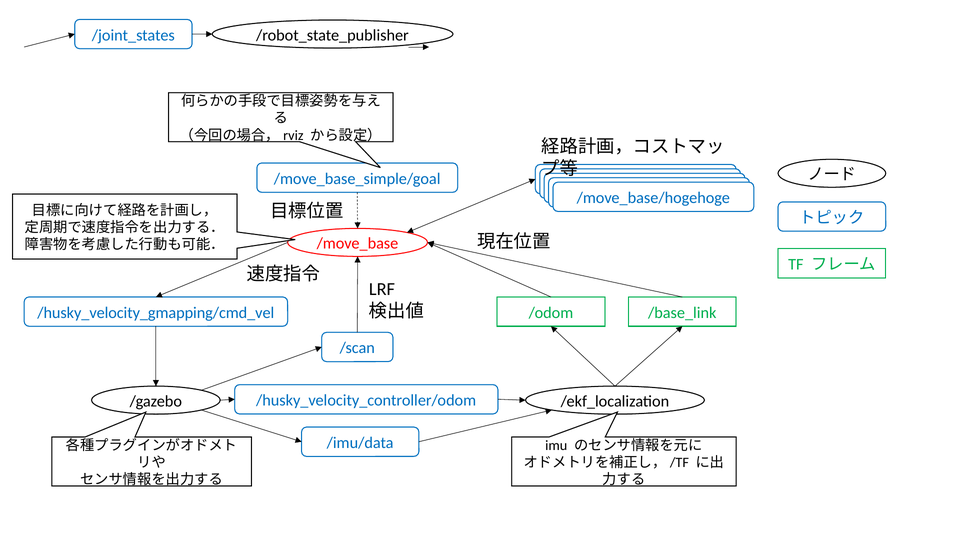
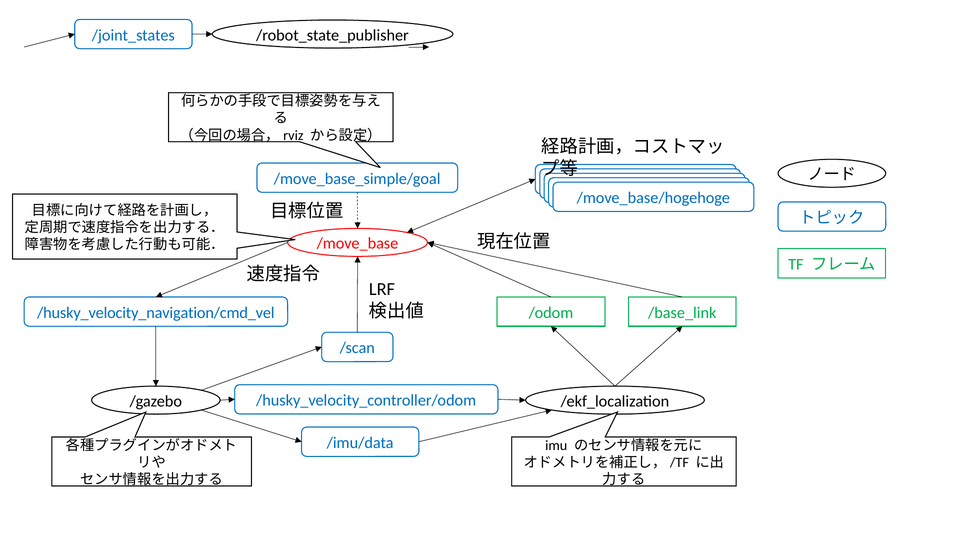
/husky_velocity_gmapping/cmd_vel: /husky_velocity_gmapping/cmd_vel -> /husky_velocity_navigation/cmd_vel (156, 312)
